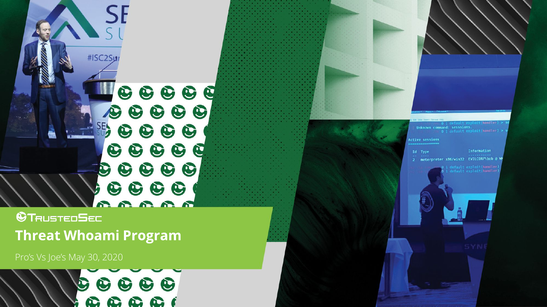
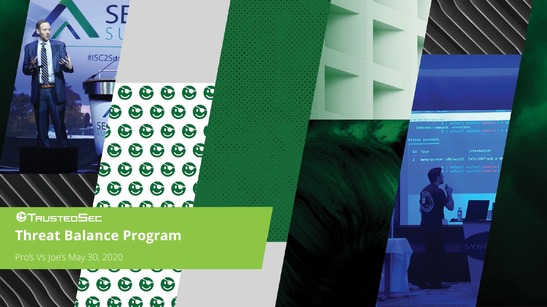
Whoami: Whoami -> Balance (91, 236)
